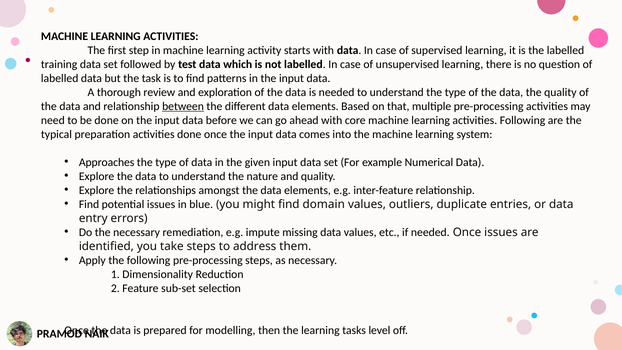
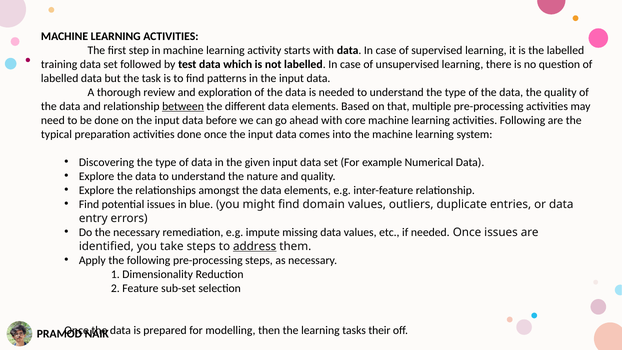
Approaches: Approaches -> Discovering (107, 162)
address underline: none -> present (255, 246)
level: level -> their (379, 330)
